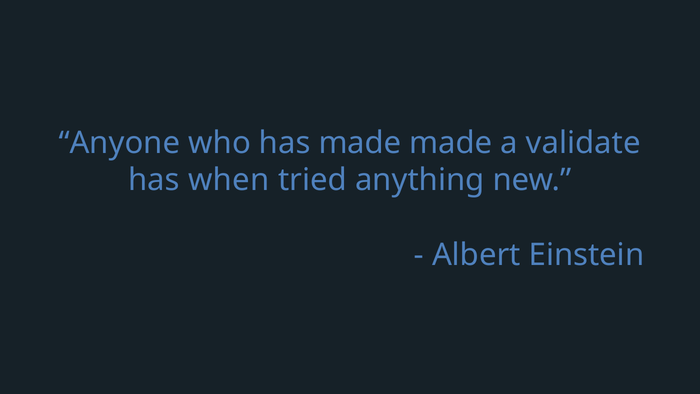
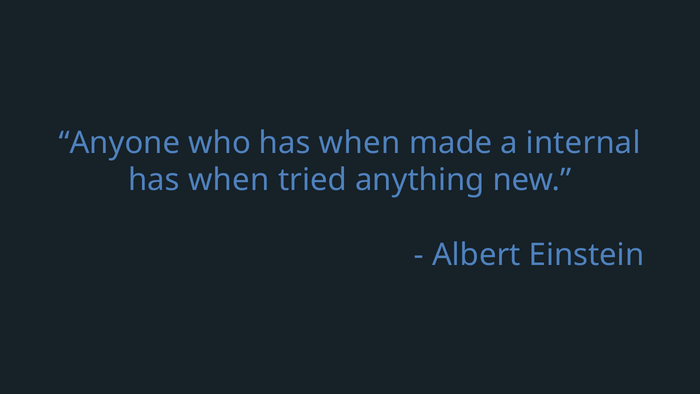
who has made: made -> when (360, 143)
validate: validate -> internal (583, 143)
